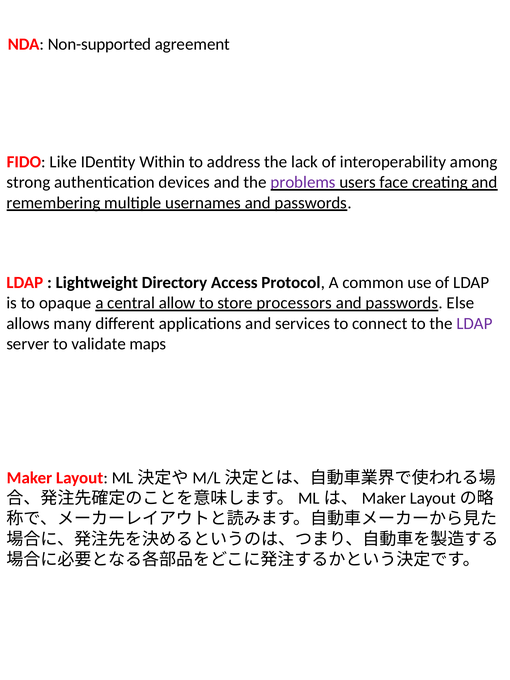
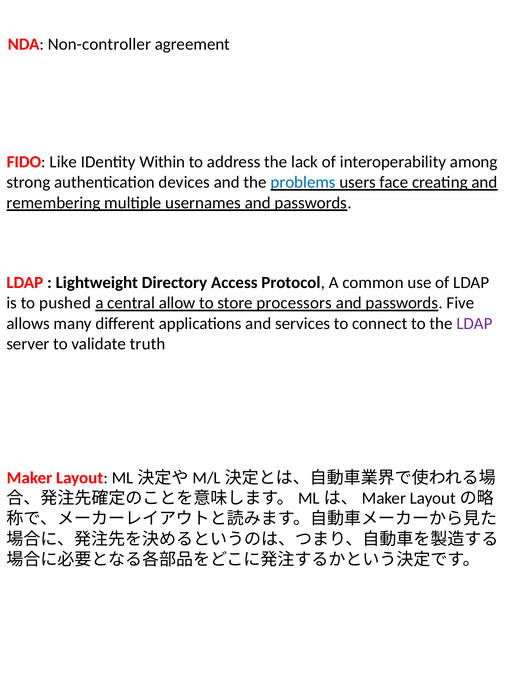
Non-supported: Non-supported -> Non-controller (99, 44)
problems colour: purple -> blue (303, 182)
opaque: opaque -> pushed (65, 303)
Else: Else -> Five (460, 303)
maps: maps -> truth (148, 344)
